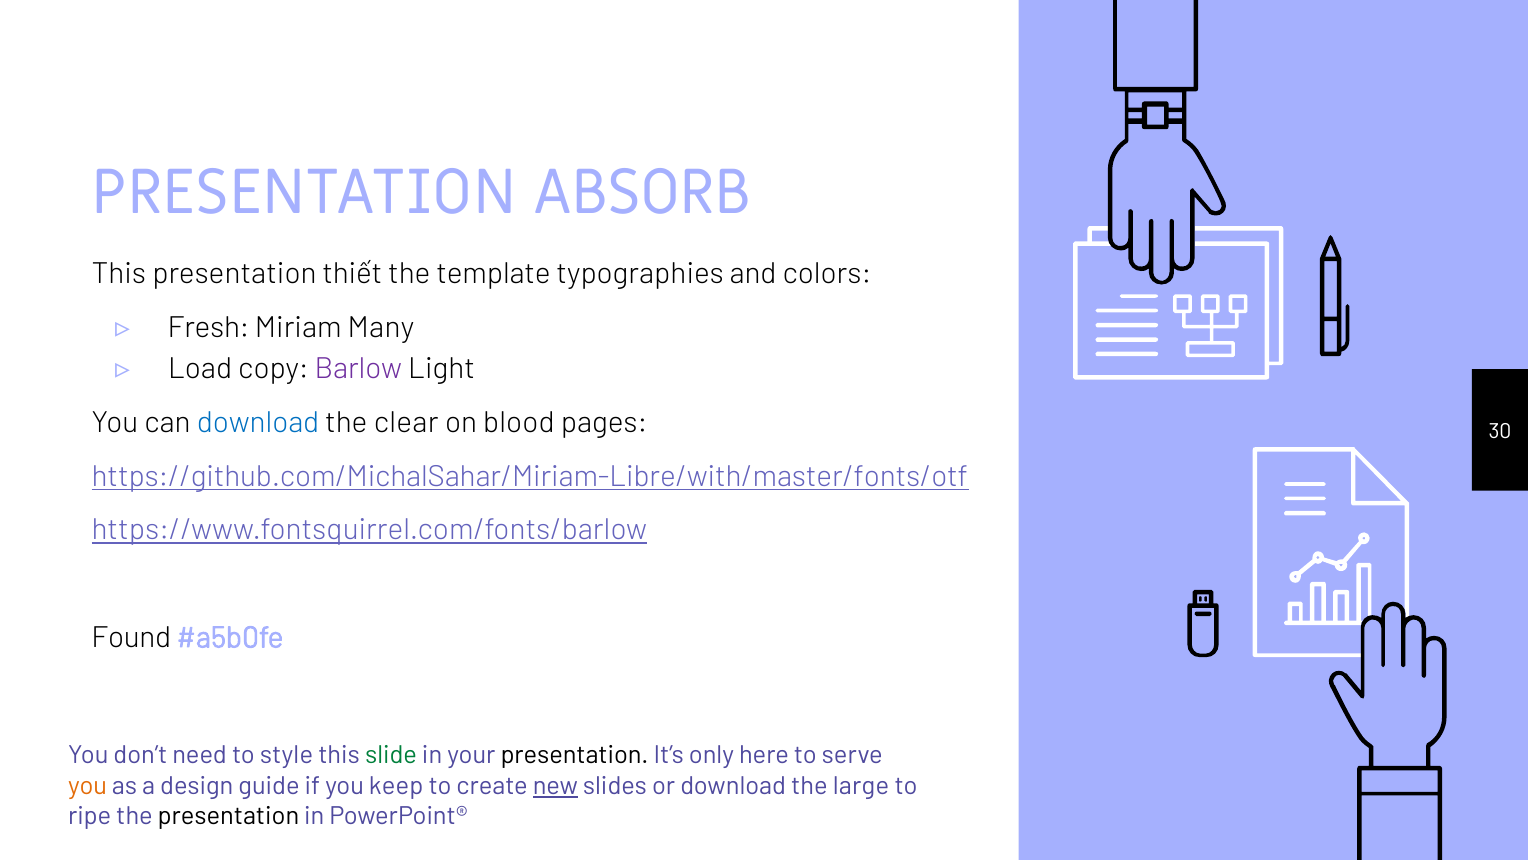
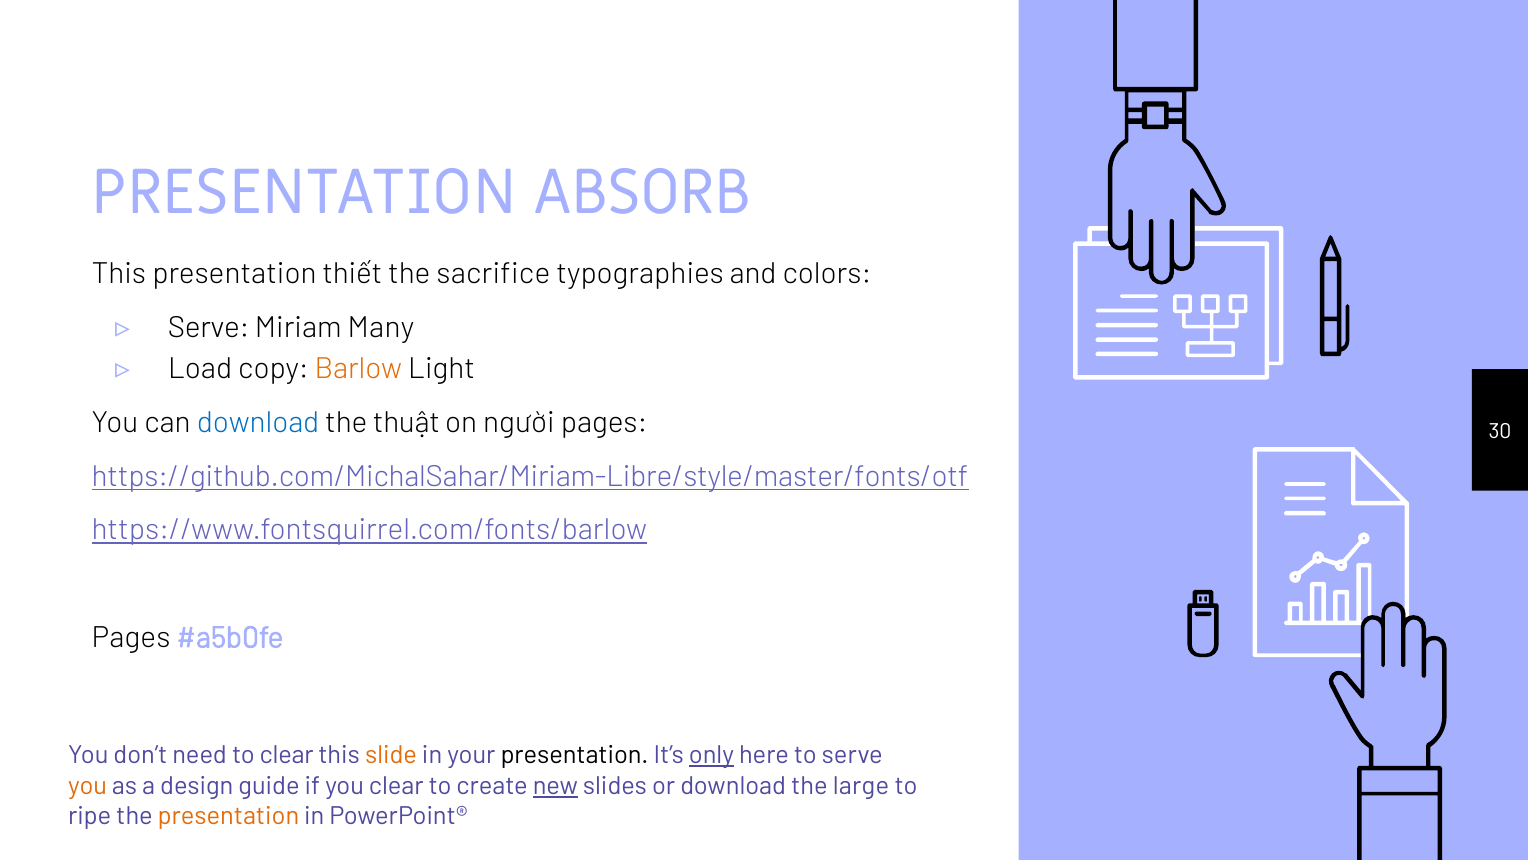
template: template -> sacrifice (493, 274)
Fresh: Fresh -> Serve (209, 328)
Barlow colour: purple -> orange (358, 369)
clear: clear -> thuật (406, 422)
blood: blood -> người (519, 422)
https://github.com/MichalSahar/Miriam-Libre/with/master/fonts/otf: https://github.com/MichalSahar/Miriam-Libre/with/master/fonts/otf -> https://github.com/MichalSahar/Miriam-Libre/style/master/fonts/otf (530, 476)
Found: Found -> Pages (131, 637)
to style: style -> clear (287, 755)
slide colour: green -> orange (391, 755)
only underline: none -> present (711, 755)
you keep: keep -> clear (396, 785)
presentation colour: black -> orange (228, 816)
